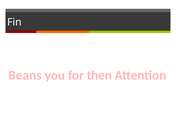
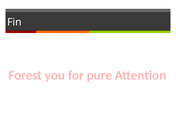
Beans: Beans -> Forest (25, 75)
then: then -> pure (99, 75)
